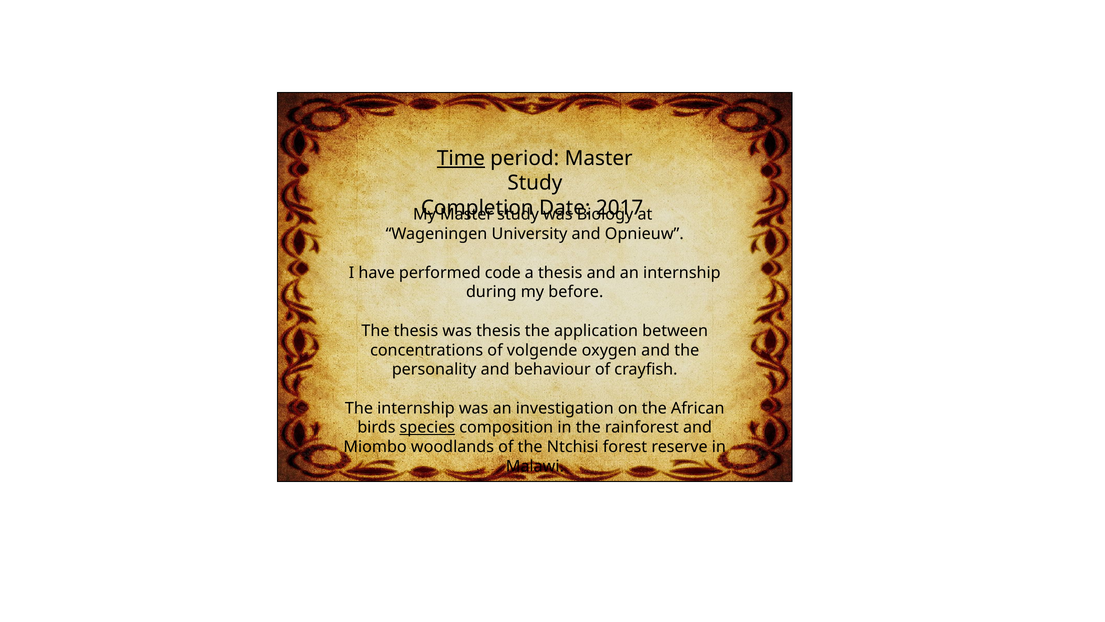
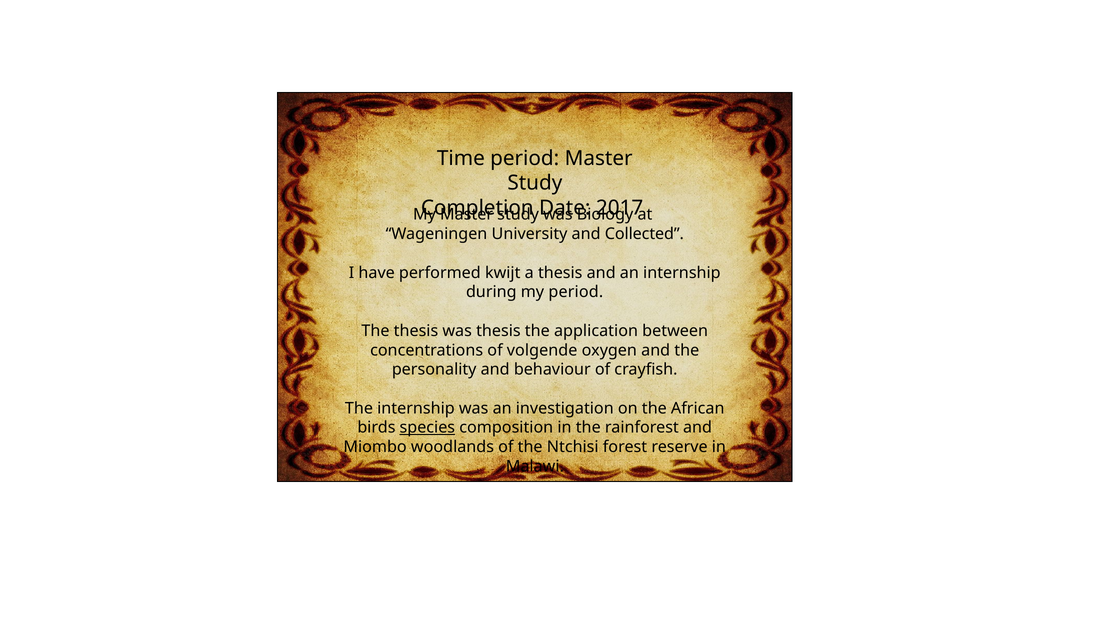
Time underline: present -> none (461, 158)
Opnieuw: Opnieuw -> Collected (644, 234)
code: code -> kwijt (503, 273)
my before: before -> period (576, 292)
